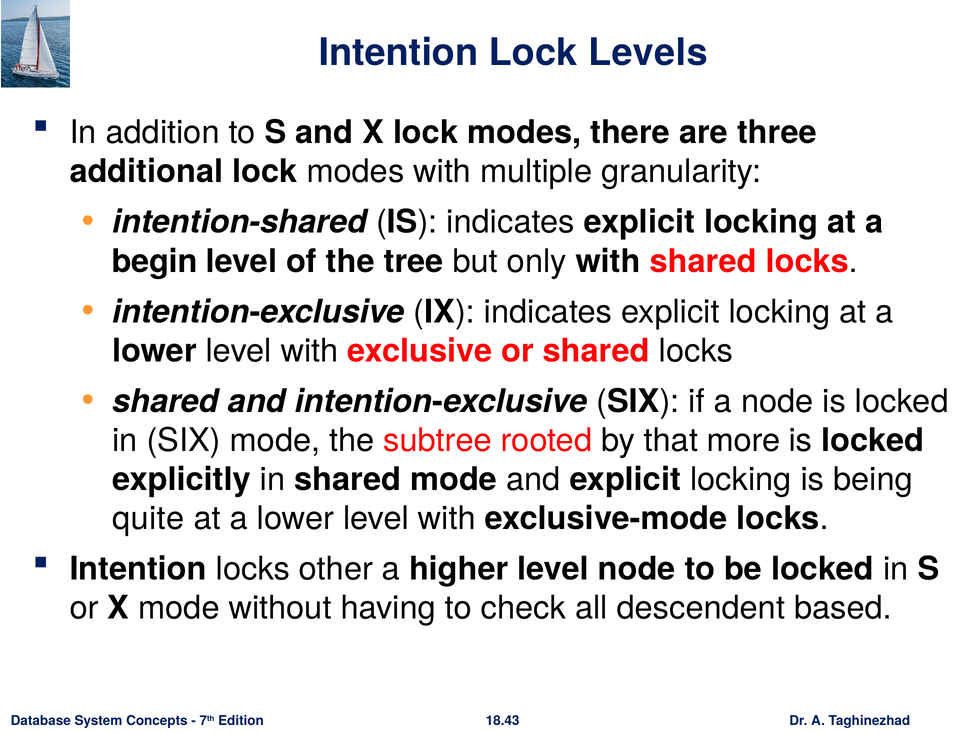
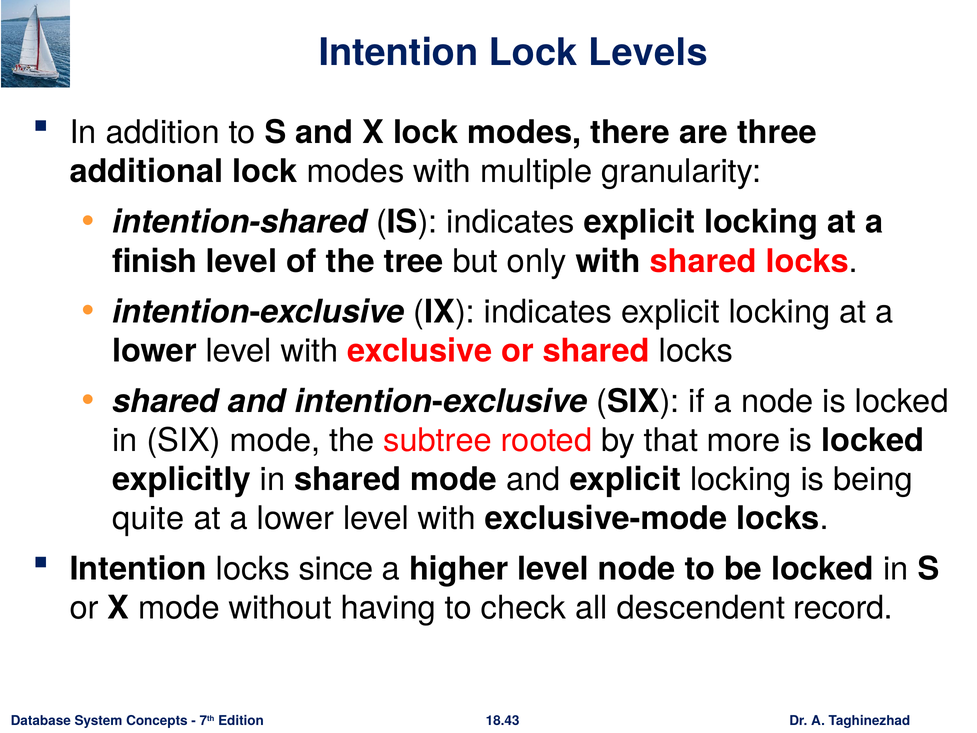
begin: begin -> finish (155, 261)
other: other -> since (336, 569)
based: based -> record (843, 608)
